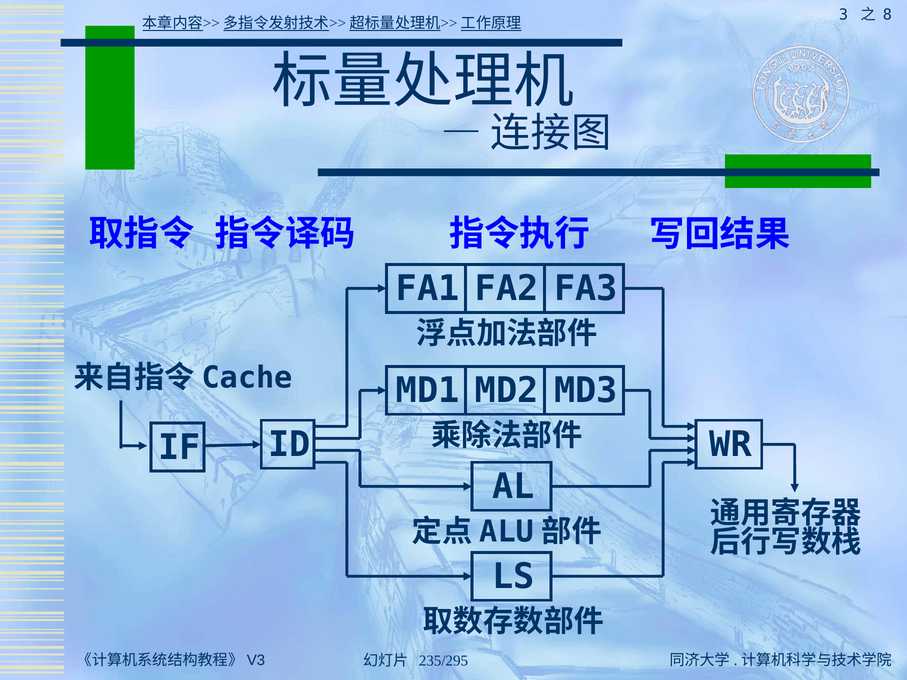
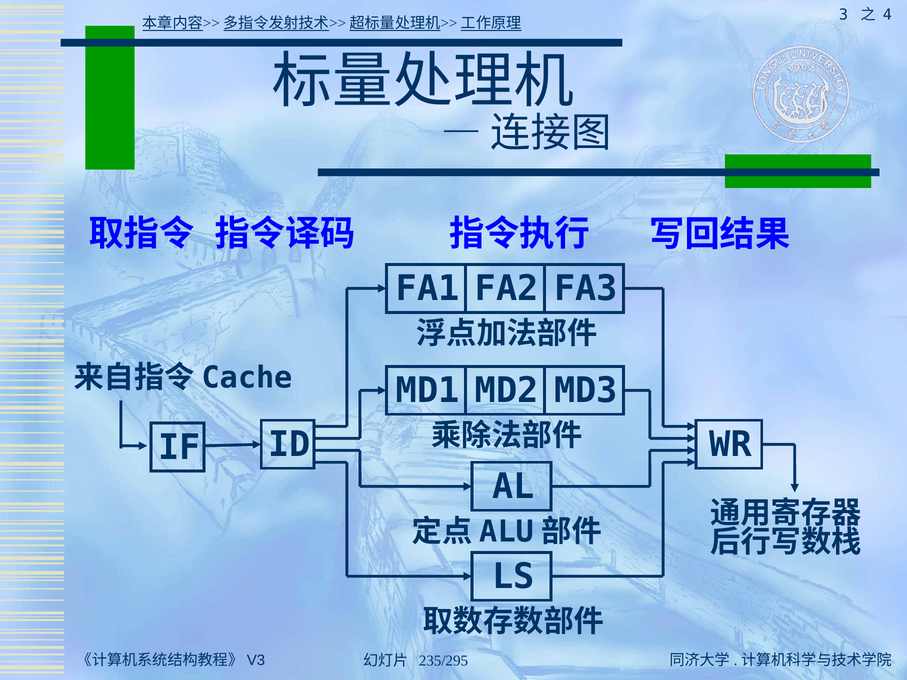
8: 8 -> 4 (887, 15)
